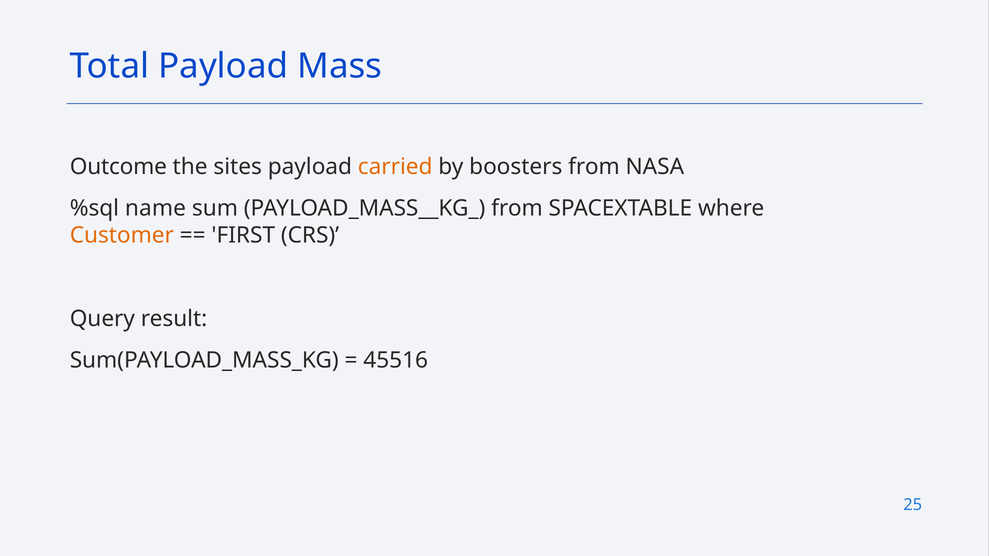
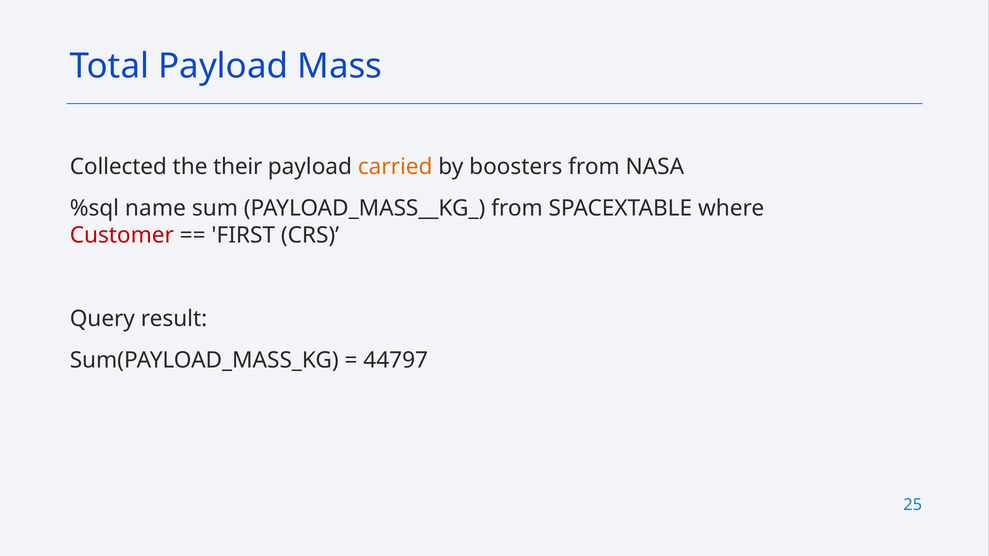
Outcome: Outcome -> Collected (118, 167)
sites: sites -> their (238, 167)
Customer colour: orange -> red (122, 236)
45516: 45516 -> 44797 (396, 360)
